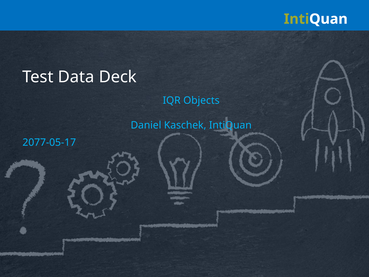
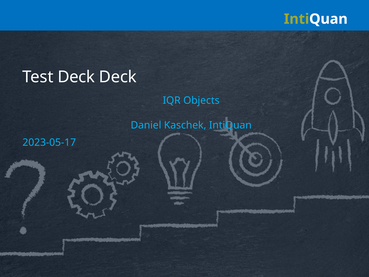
Test Data: Data -> Deck (76, 77)
2077-05-17: 2077-05-17 -> 2023-05-17 (49, 142)
